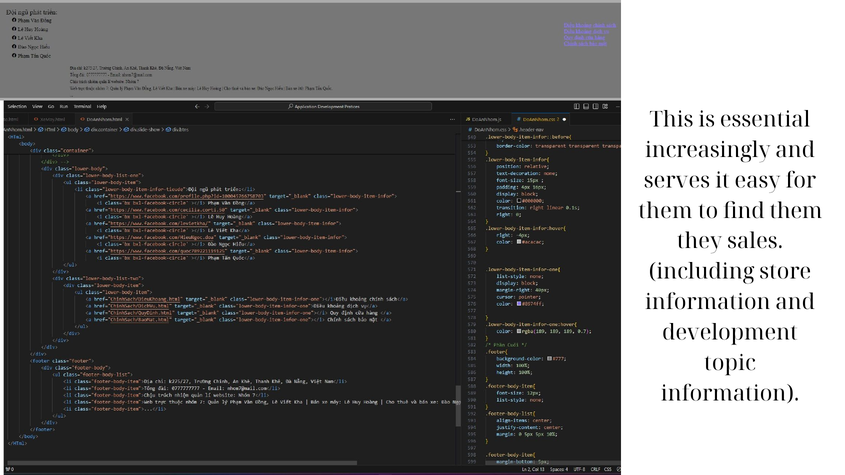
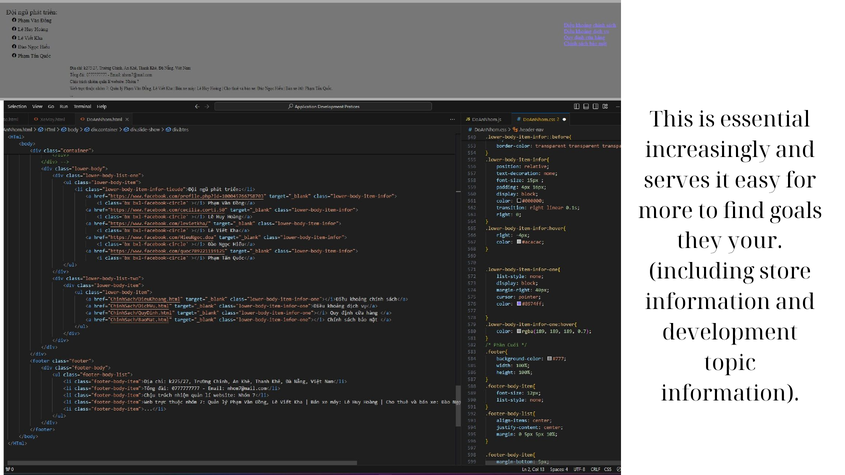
them: them -> more (665, 211)
find them: them -> goals (796, 211)
sales: sales -> your (755, 241)
